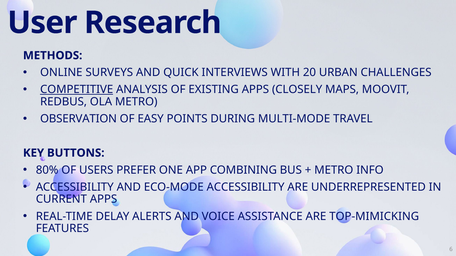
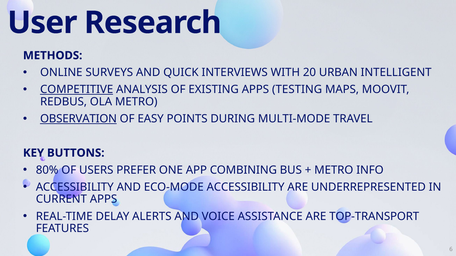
CHALLENGES: CHALLENGES -> INTELLIGENT (396, 73)
CLOSELY: CLOSELY -> TESTING (297, 90)
OBSERVATION underline: none -> present (79, 119)
TOP-MIMICKING: TOP-MIMICKING -> TOP-TRANSPORT (374, 217)
